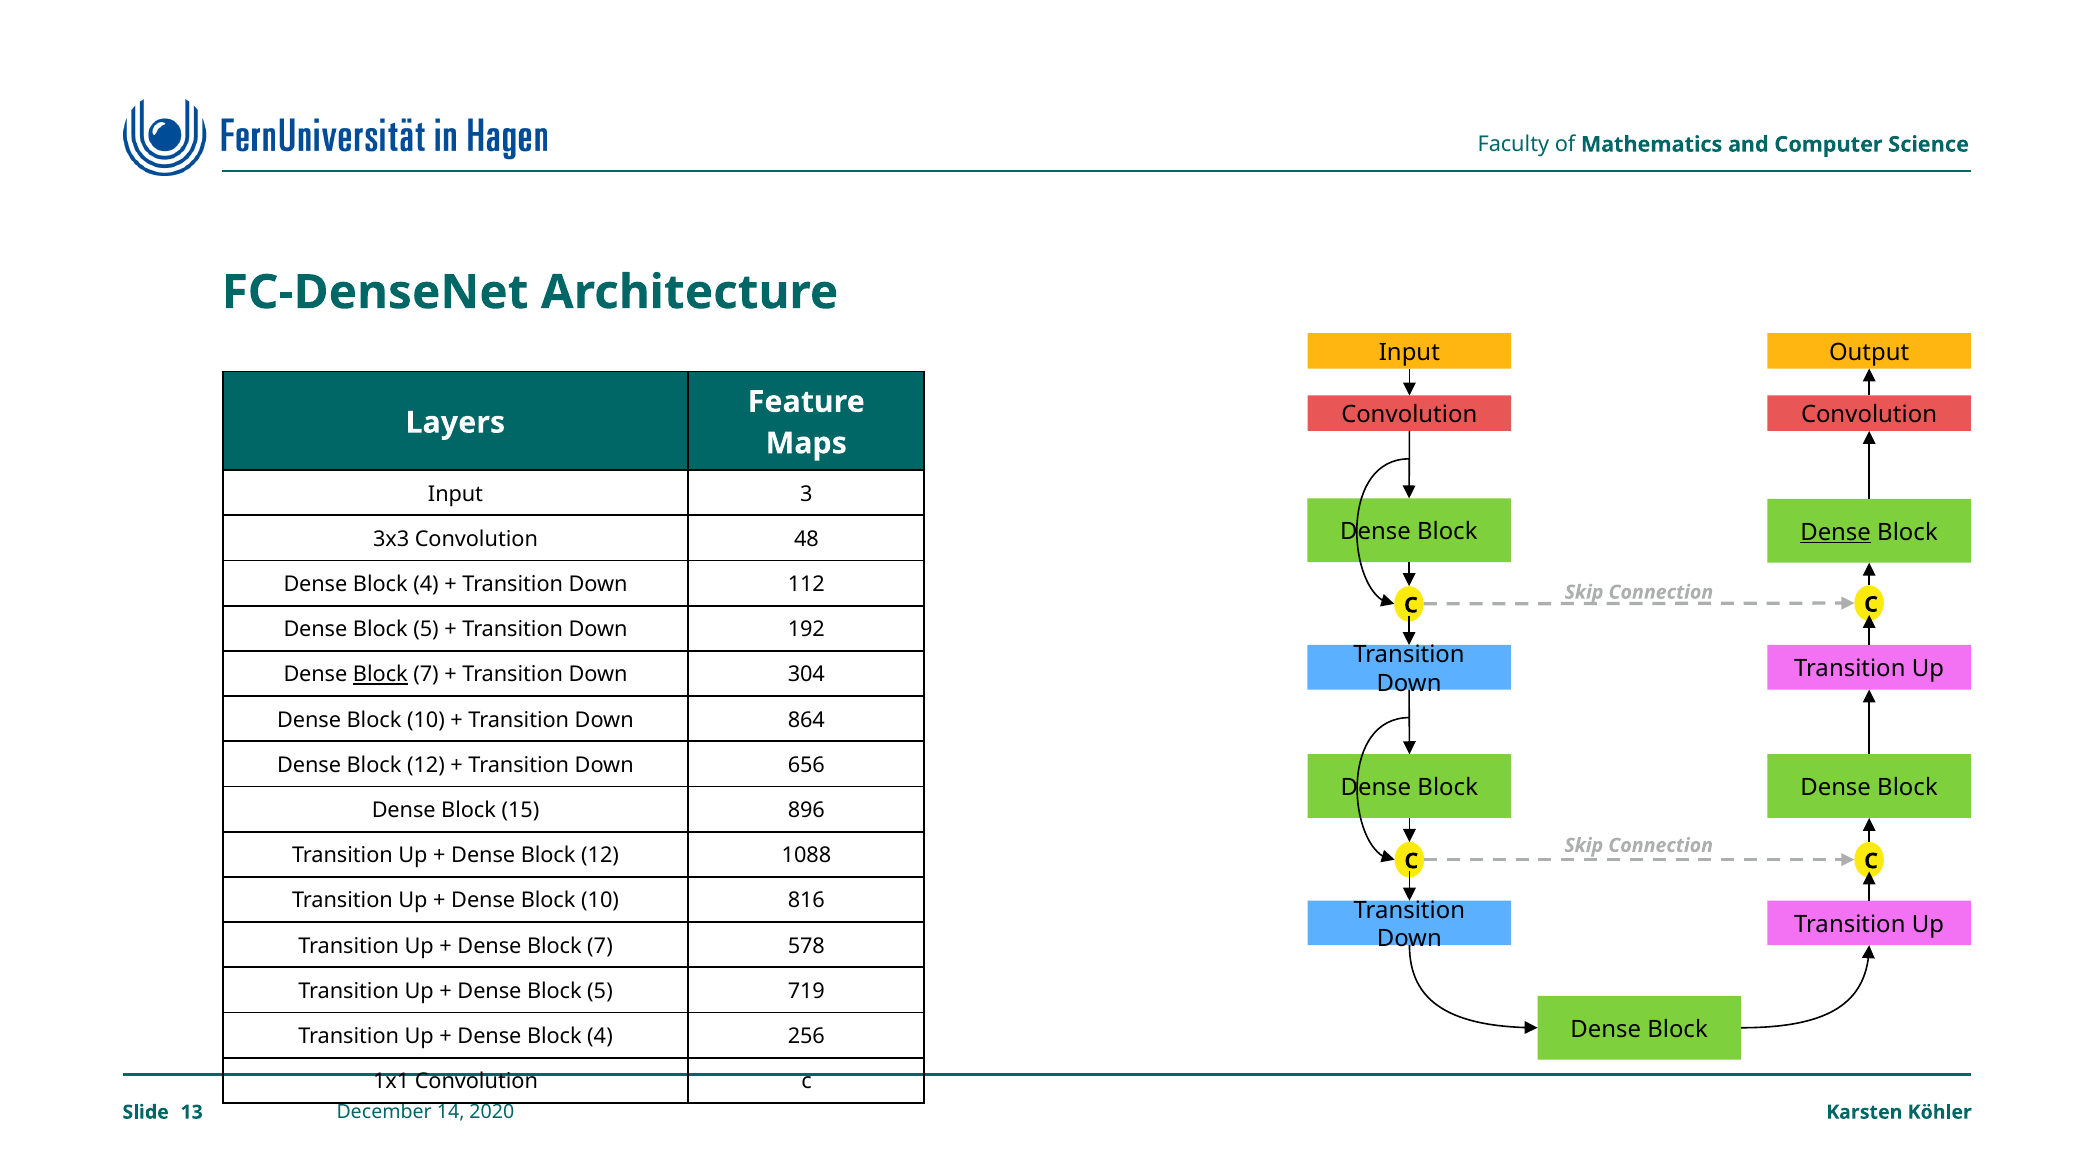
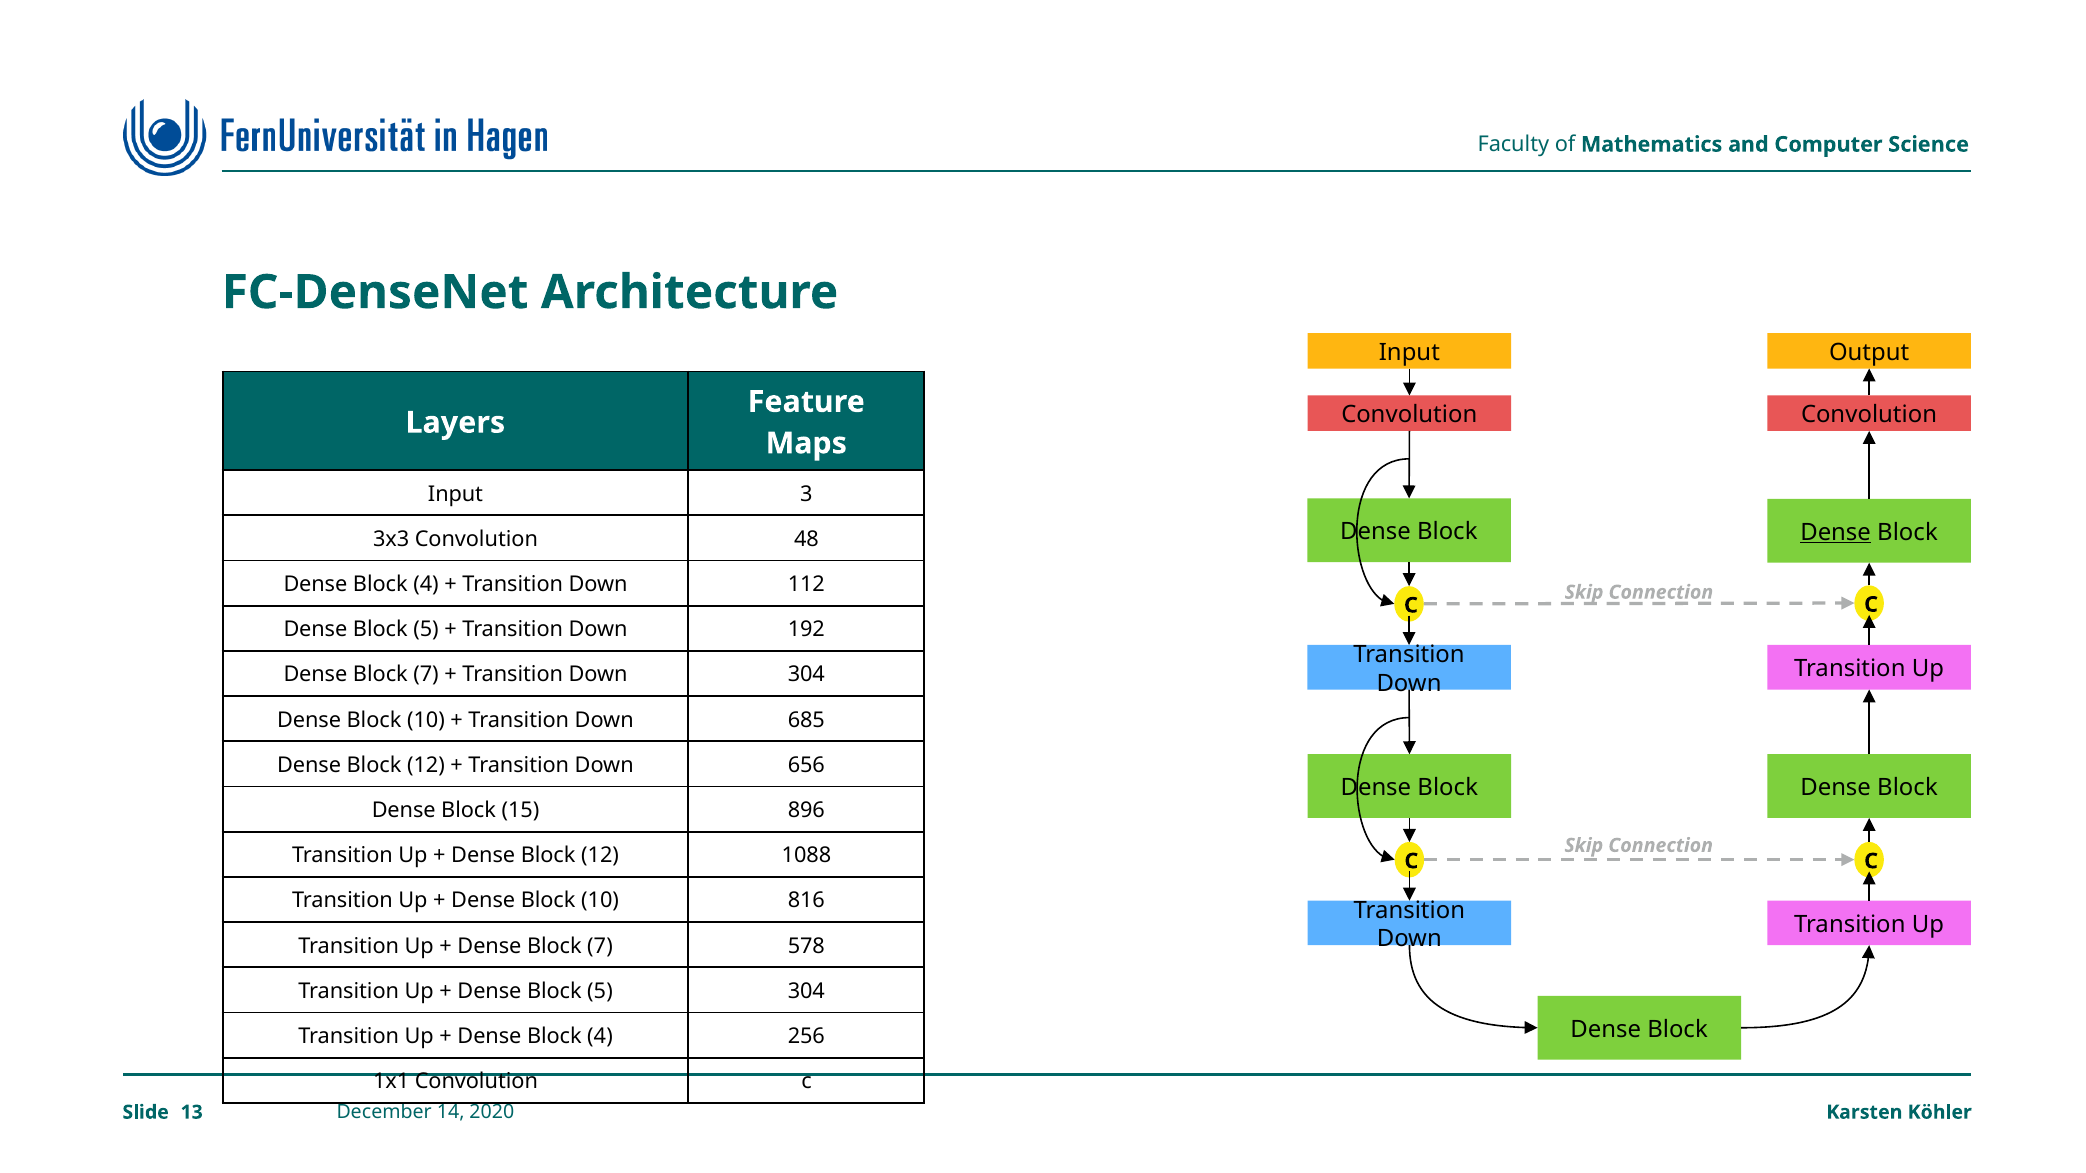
Block underline: present -> none (380, 675)
864: 864 -> 685 (806, 720)
5 719: 719 -> 304 (806, 991)
